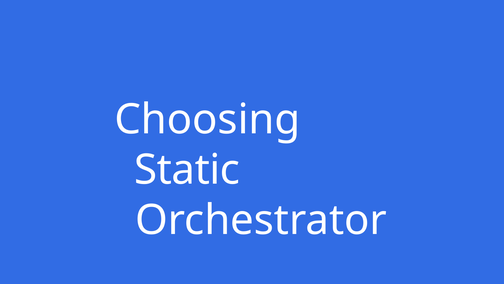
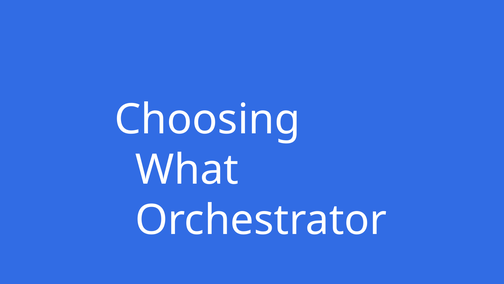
Static: Static -> What (187, 170)
